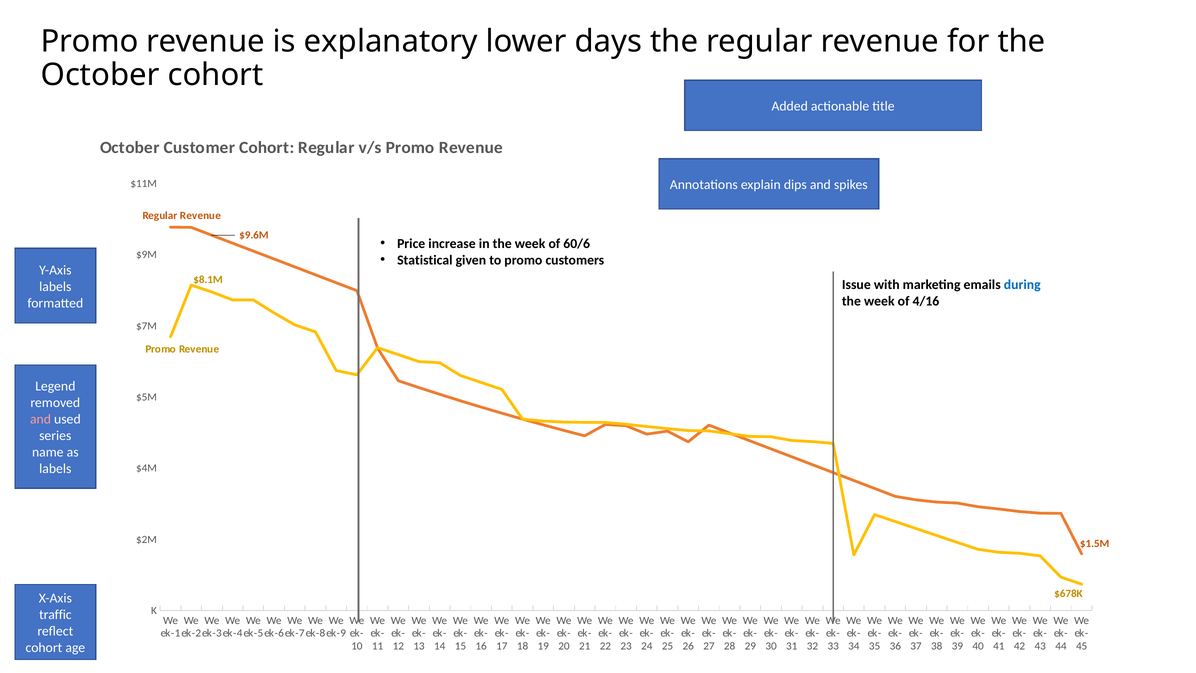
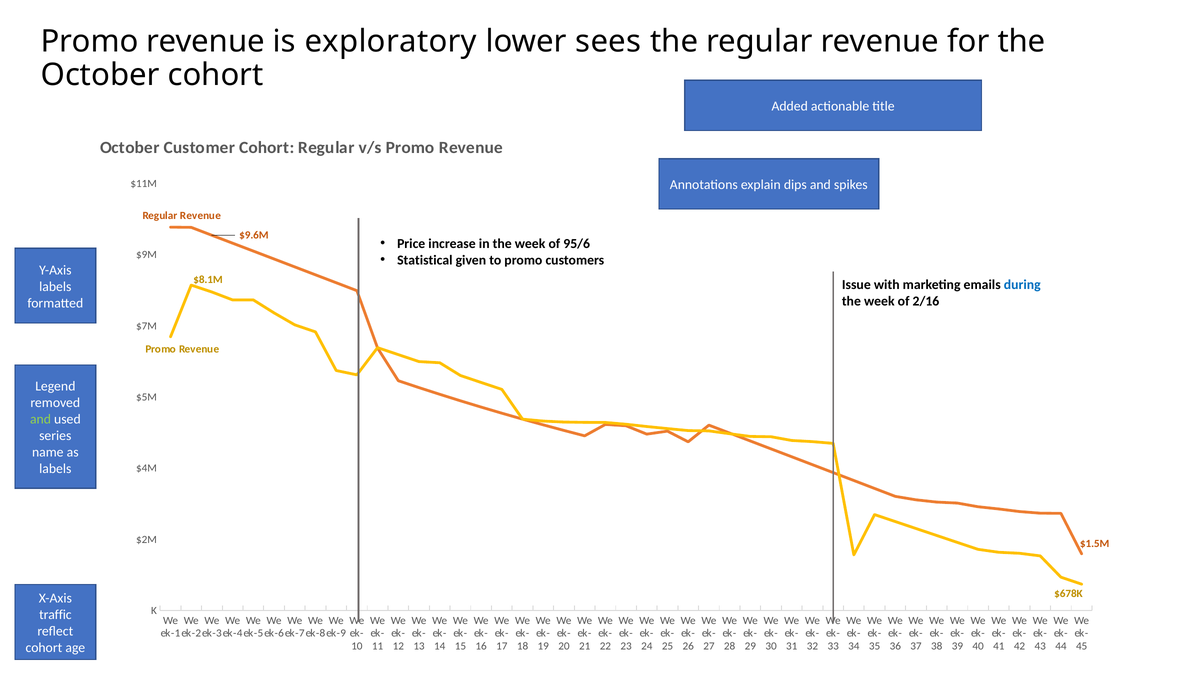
explanatory: explanatory -> exploratory (391, 41)
days: days -> sees (608, 41)
60/6: 60/6 -> 95/6 (577, 243)
4/16: 4/16 -> 2/16 (926, 301)
and colour: pink -> light green (41, 419)
